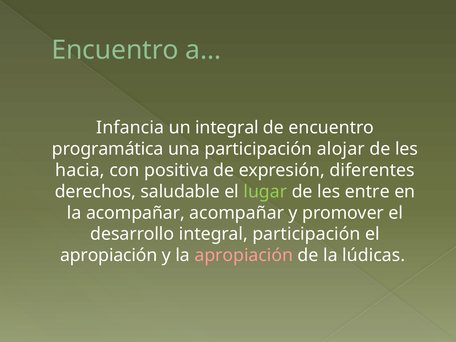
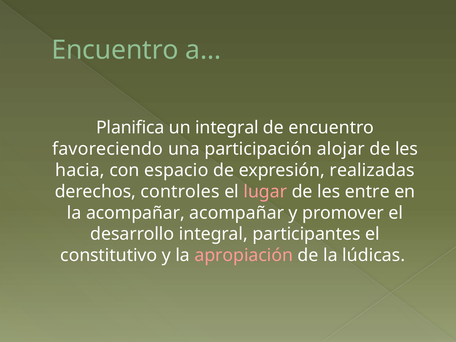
Infancia: Infancia -> Planifica (130, 128)
programática: programática -> favoreciendo (108, 149)
positiva: positiva -> espacio (176, 170)
diferentes: diferentes -> realizadas (372, 170)
saludable: saludable -> controles (180, 192)
lugar colour: light green -> pink (265, 192)
integral participación: participación -> participantes (307, 234)
apropiación: apropiación -> constitutivo (109, 255)
